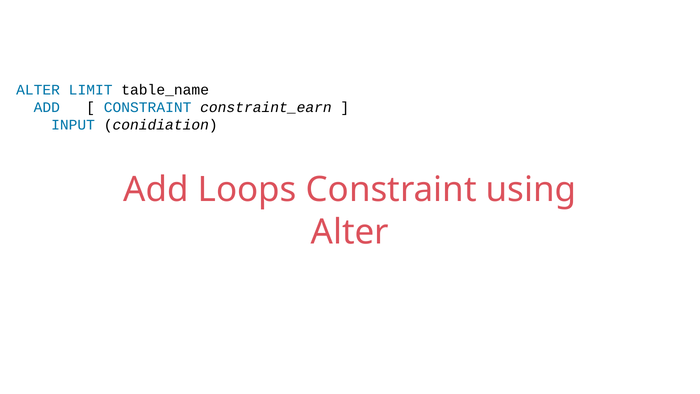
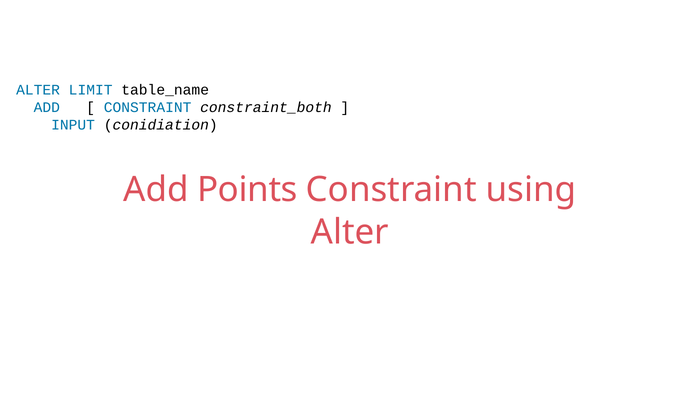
constraint_earn: constraint_earn -> constraint_both (266, 108)
Loops: Loops -> Points (247, 190)
